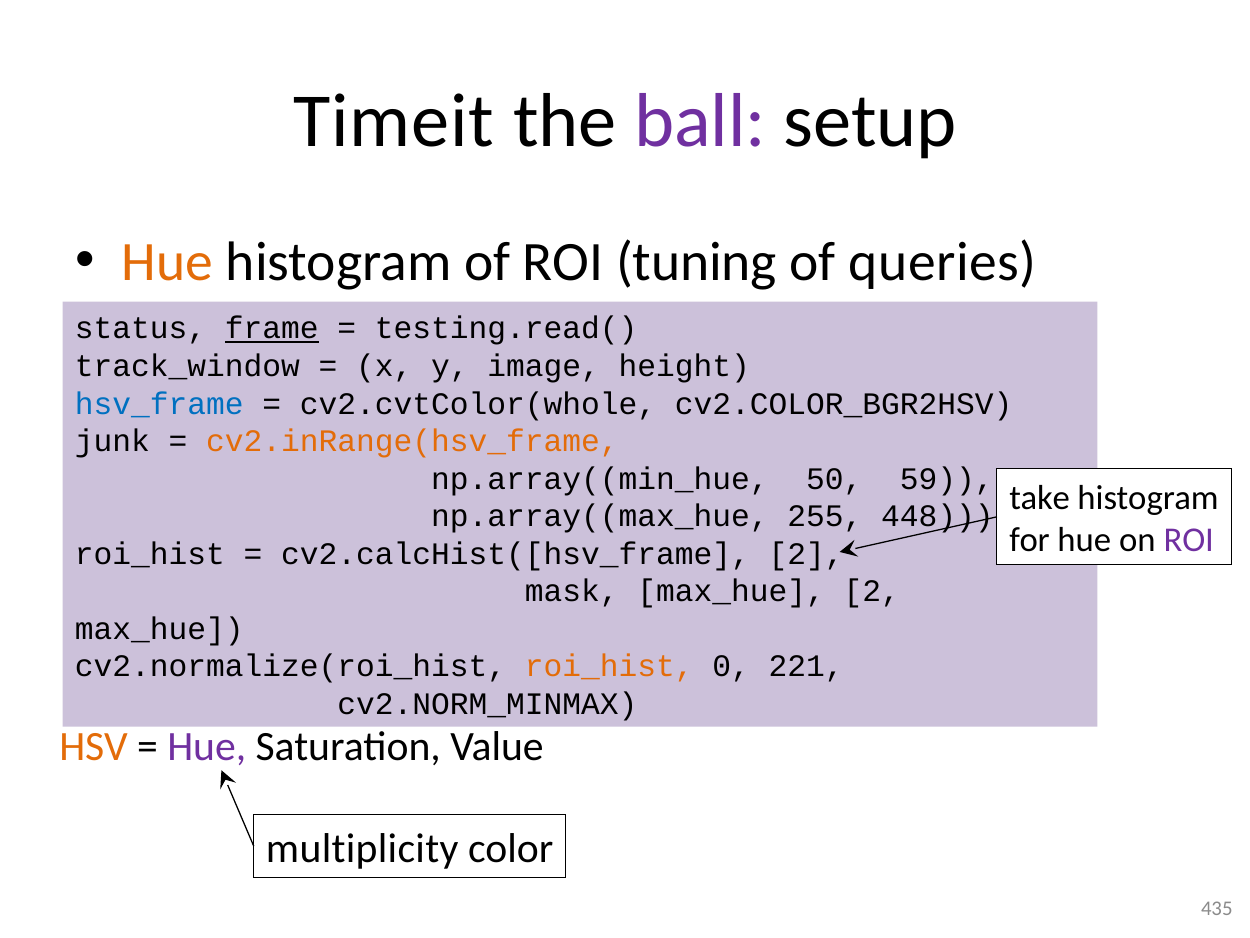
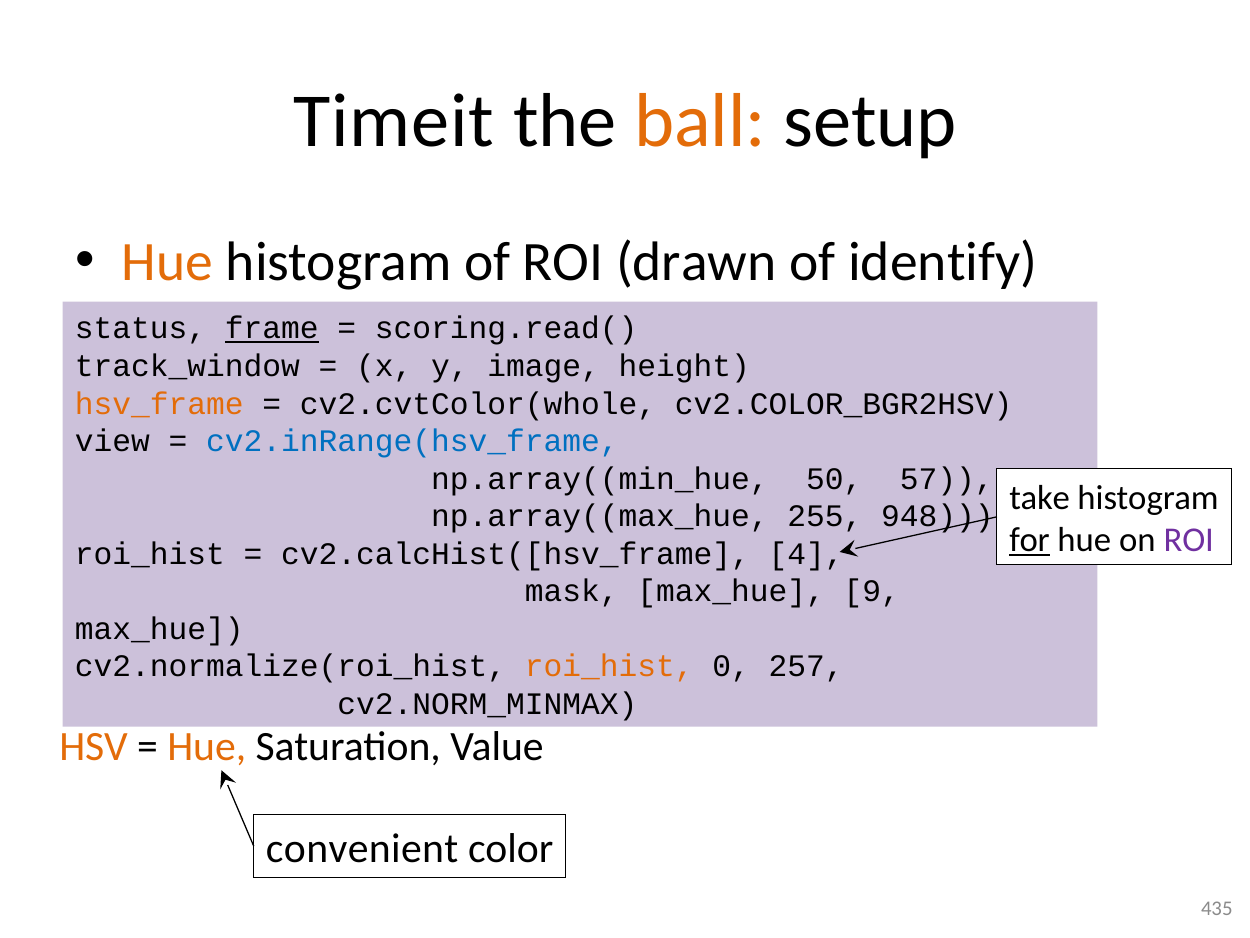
ball colour: purple -> orange (700, 121)
tuning: tuning -> drawn (696, 262)
queries: queries -> identify (943, 262)
testing.read(: testing.read( -> scoring.read( (506, 328)
hsv_frame colour: blue -> orange (159, 403)
junk: junk -> view (112, 441)
cv2.inRange(hsv_frame colour: orange -> blue (412, 441)
59: 59 -> 57 (947, 478)
448: 448 -> 948 (937, 516)
for underline: none -> present (1030, 540)
cv2.calcHist([hsv_frame 2: 2 -> 4 (806, 553)
max_hue 2: 2 -> 9 (872, 591)
221: 221 -> 257 (806, 666)
Hue colour: purple -> orange (207, 746)
multiplicity: multiplicity -> convenient (362, 849)
